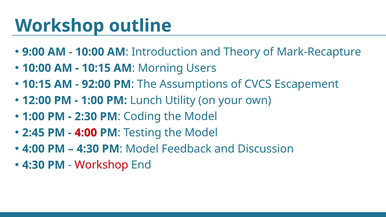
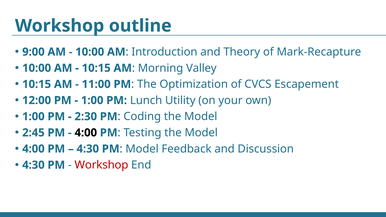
Users: Users -> Valley (201, 68)
92:00: 92:00 -> 11:00 (96, 84)
Assumptions: Assumptions -> Optimization (194, 84)
4:00 colour: red -> black (86, 133)
